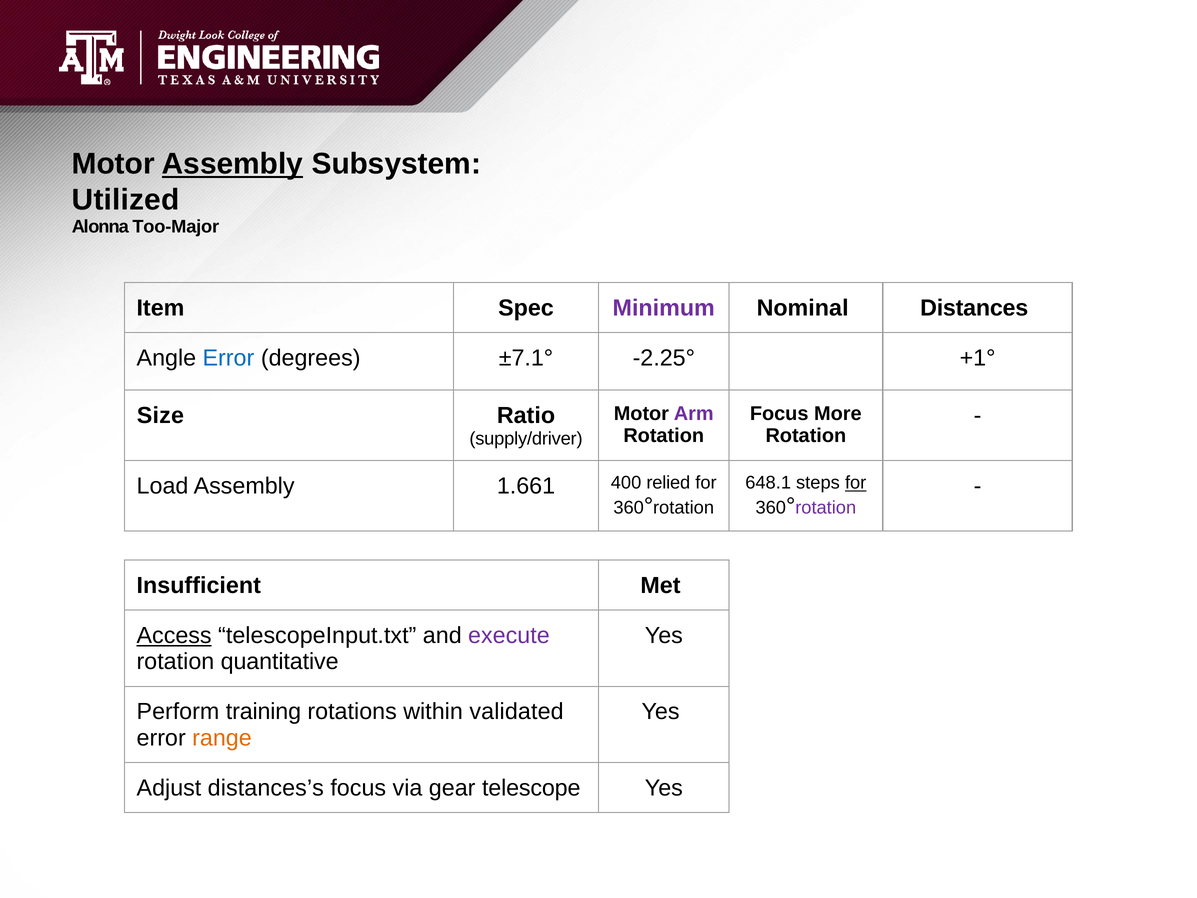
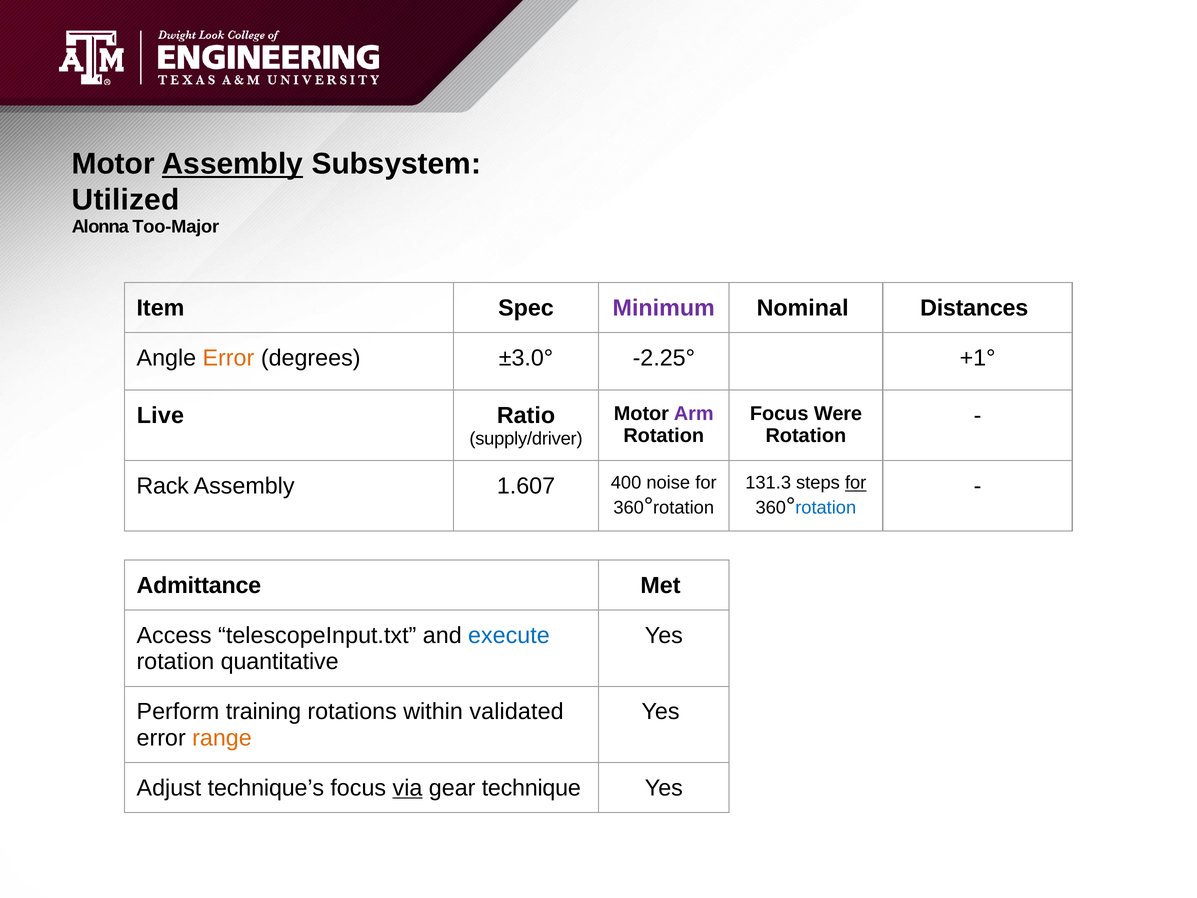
Error colour: blue -> orange (228, 358)
±7.1°: ±7.1° -> ±3.0° (526, 358)
More: More -> Were (838, 413)
Size: Size -> Live (160, 415)
648.1: 648.1 -> 131.3 (768, 483)
Load: Load -> Rack (163, 486)
1.661: 1.661 -> 1.607 (526, 486)
relied: relied -> noise (668, 483)
rotation colour: purple -> blue (826, 508)
Insufficient: Insufficient -> Admittance (199, 585)
Access underline: present -> none (174, 635)
execute colour: purple -> blue (509, 635)
distances’s: distances’s -> technique’s (266, 788)
via underline: none -> present (408, 788)
telescope: telescope -> technique (531, 788)
